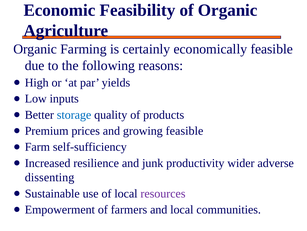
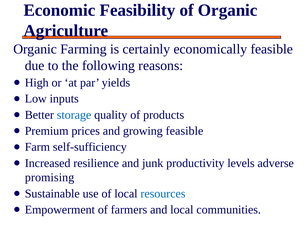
wider: wider -> levels (241, 163)
dissenting: dissenting -> promising (50, 177)
resources colour: purple -> blue (163, 193)
